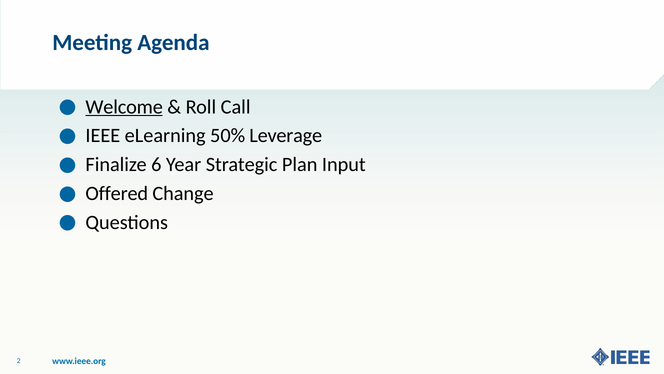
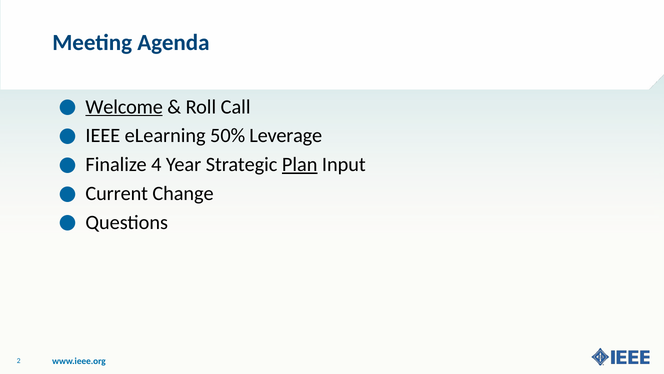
6: 6 -> 4 (156, 164)
Plan underline: none -> present (300, 164)
Offered: Offered -> Current (117, 193)
